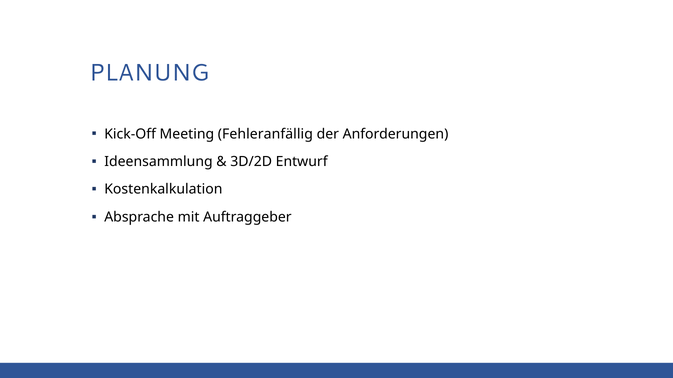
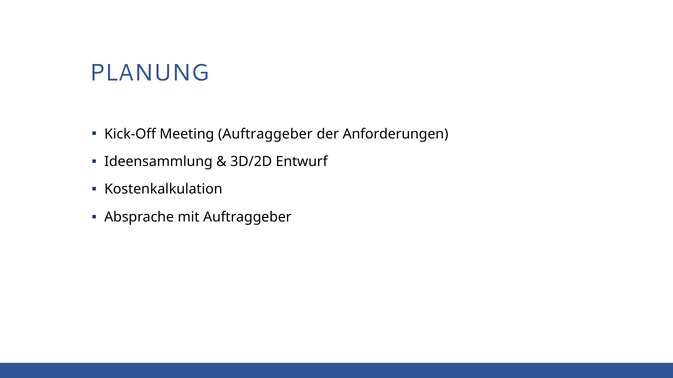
Meeting Fehleranfällig: Fehleranfällig -> Auftraggeber (265, 134)
